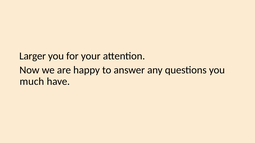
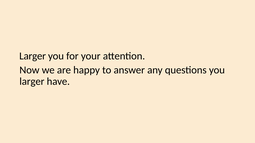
much: much -> larger (32, 82)
